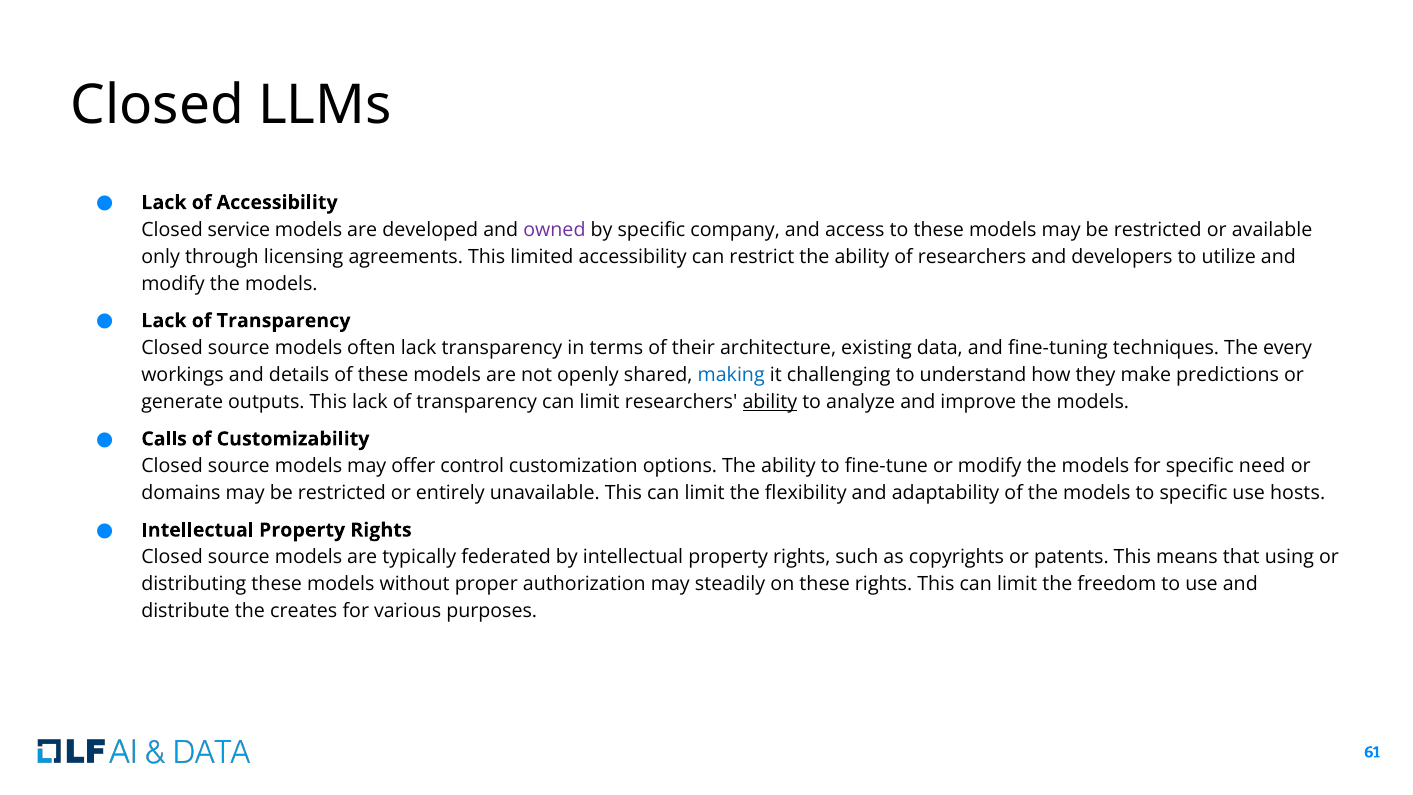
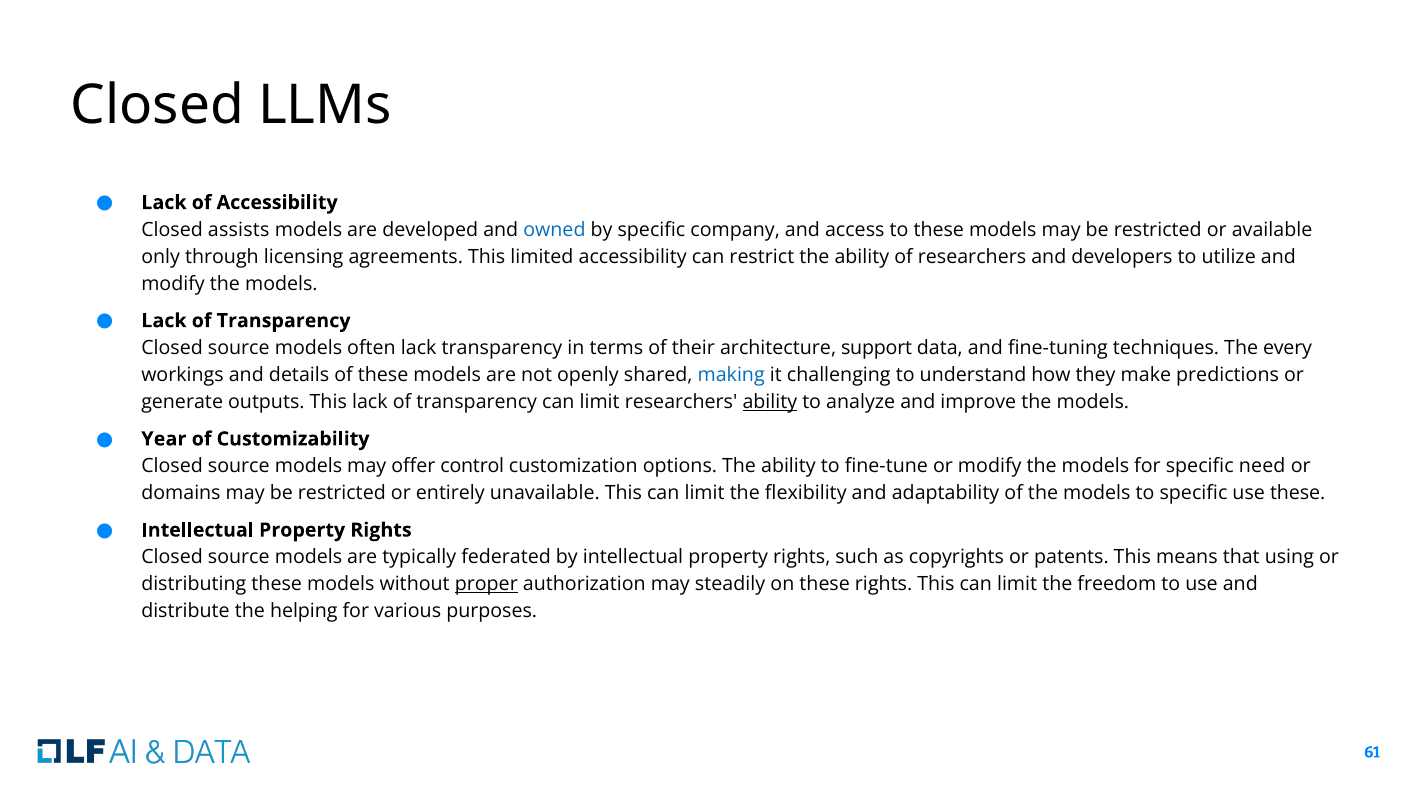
service: service -> assists (239, 230)
owned colour: purple -> blue (554, 230)
existing: existing -> support (877, 348)
Calls: Calls -> Year (164, 439)
use hosts: hosts -> these (1298, 493)
proper underline: none -> present (486, 584)
creates: creates -> helping (304, 611)
